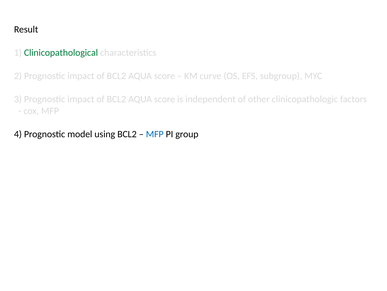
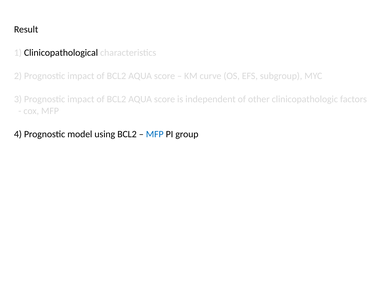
Clinicopathological colour: green -> black (61, 52)
